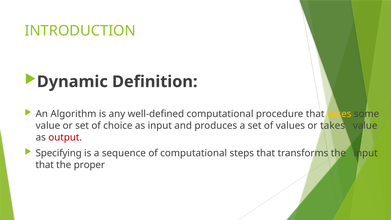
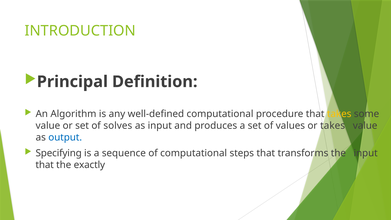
Dynamic: Dynamic -> Principal (72, 82)
choice: choice -> solves (118, 126)
output colour: red -> blue (65, 137)
proper: proper -> exactly (89, 165)
